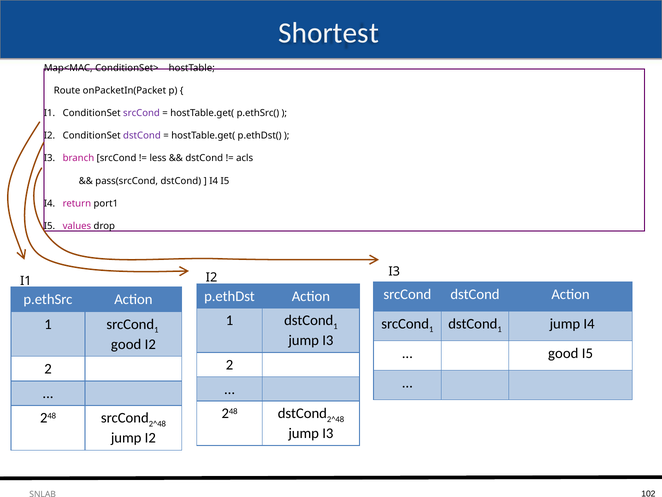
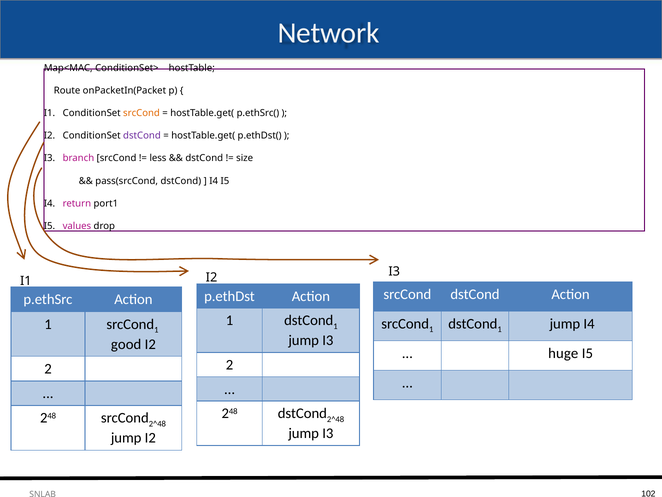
Shortest: Shortest -> Network (329, 33)
srcCond colour: purple -> orange (141, 113)
acls: acls -> size (245, 158)
good: good -> huge (563, 353)
